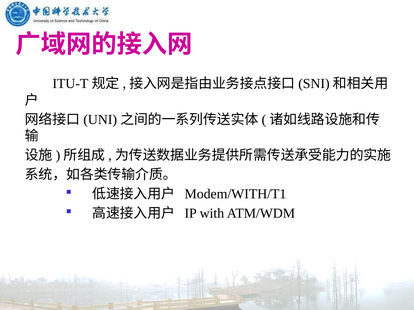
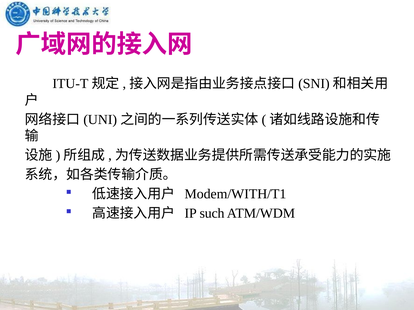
with: with -> such (212, 213)
